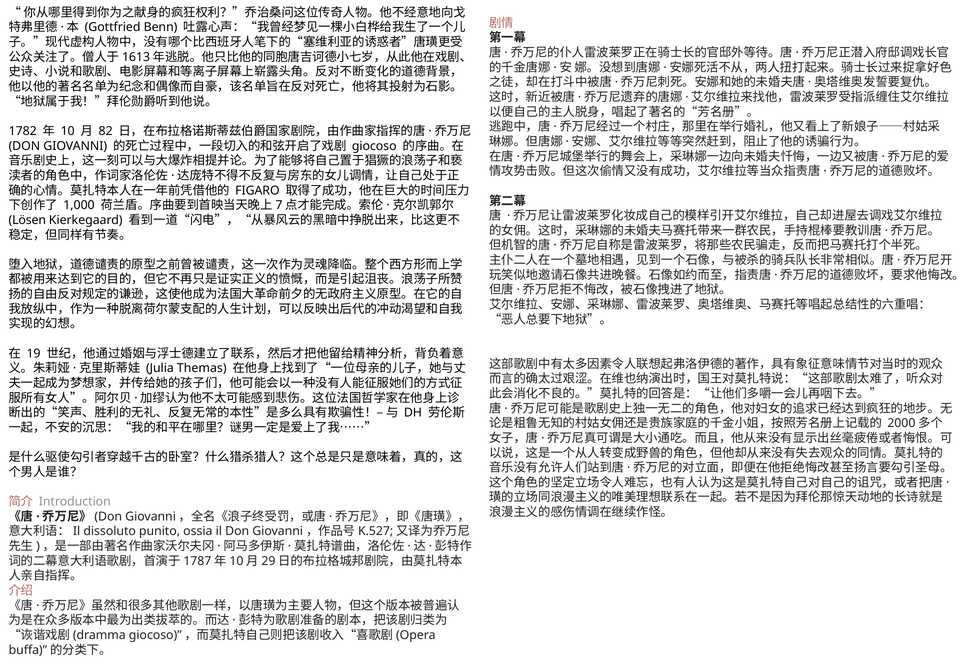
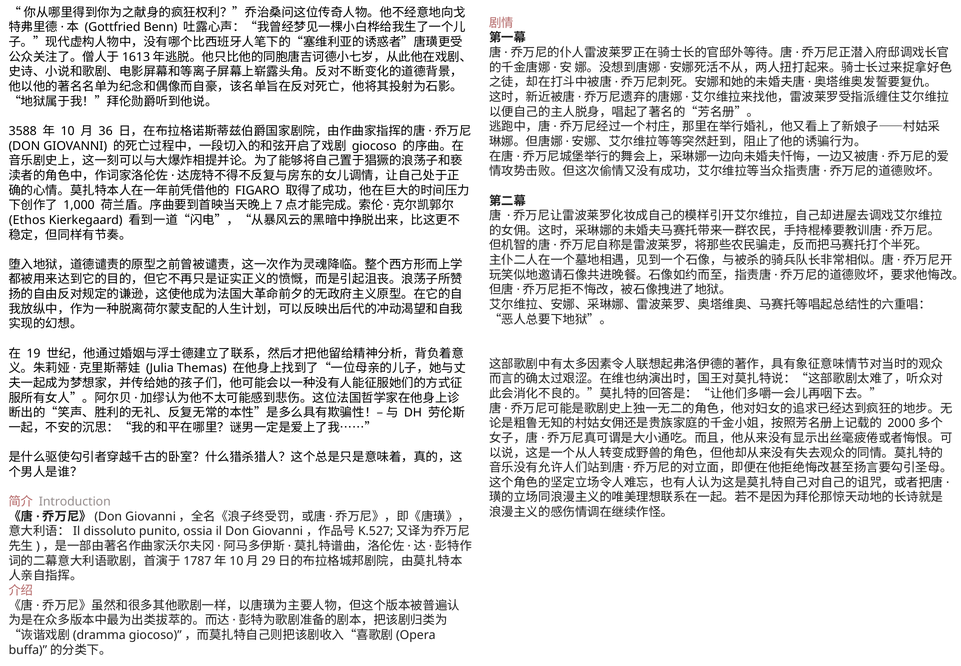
1782: 1782 -> 3588 (23, 131)
82: 82 -> 36 (106, 131)
Lösen: Lösen -> Ethos (27, 220)
